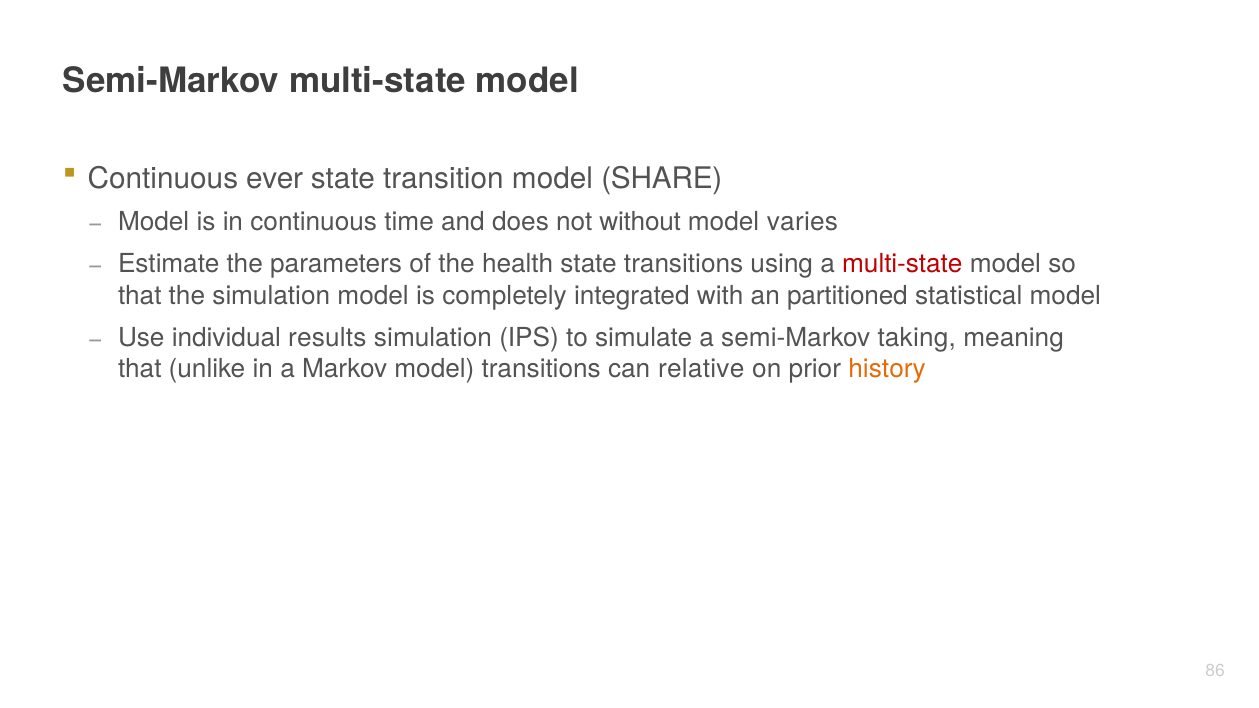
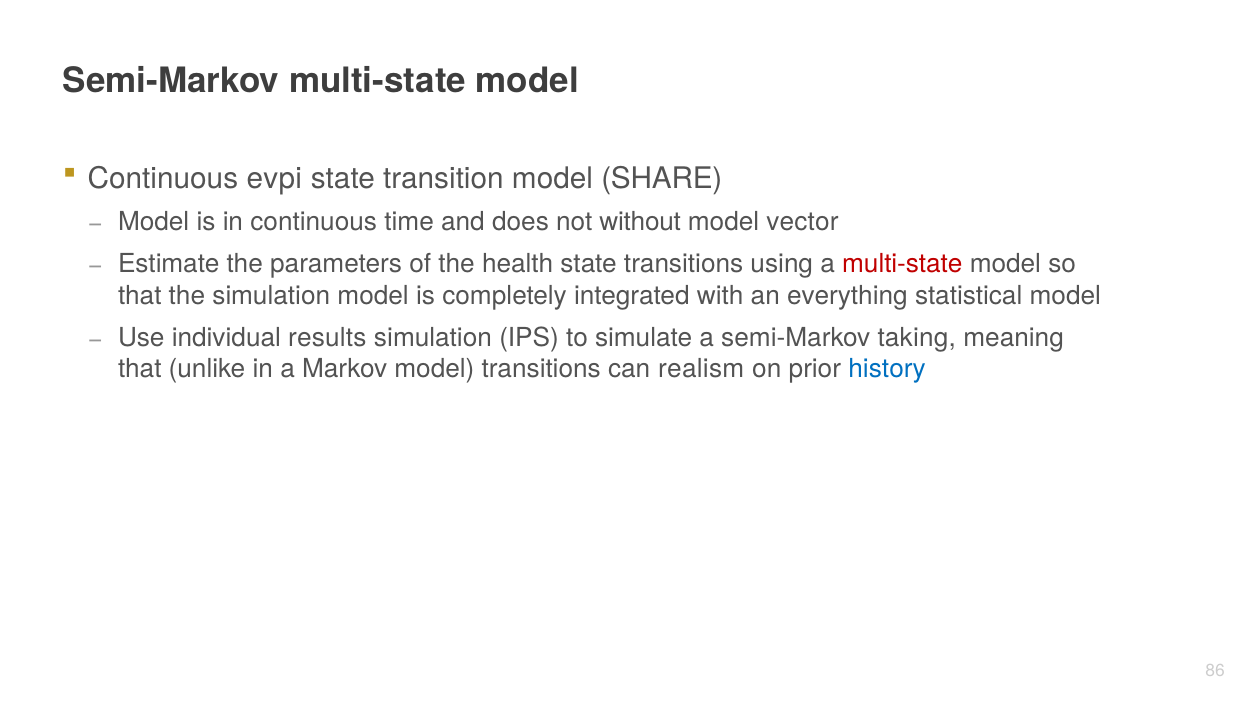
ever: ever -> evpi (274, 178)
varies: varies -> vector (802, 222)
partitioned: partitioned -> everything (847, 296)
relative: relative -> realism (701, 369)
history colour: orange -> blue (887, 369)
